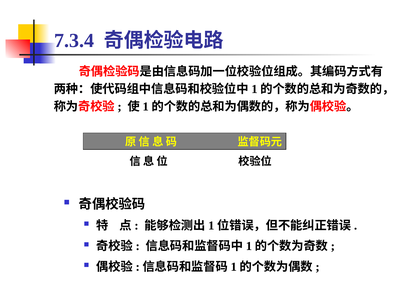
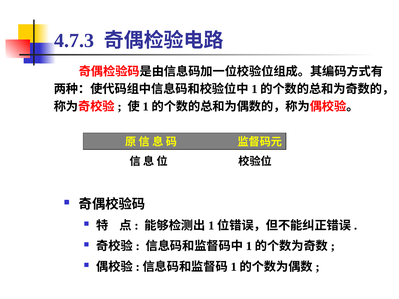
7.3.4: 7.3.4 -> 4.7.3 (74, 41)
